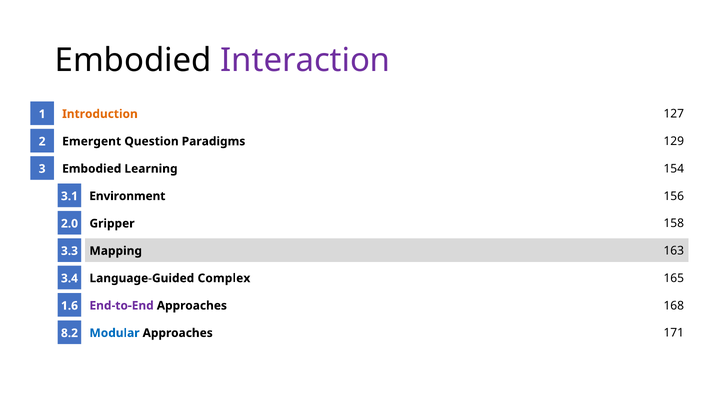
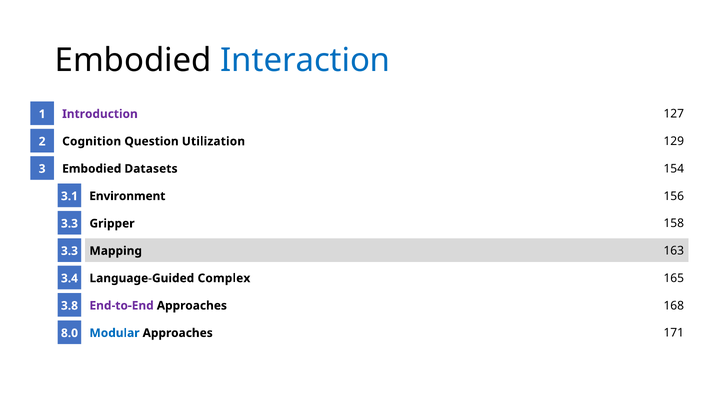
Interaction colour: purple -> blue (305, 60)
Introduction colour: orange -> purple (100, 114)
Emergent: Emergent -> Cognition (92, 141)
Paradigms: Paradigms -> Utilization (213, 141)
Learning: Learning -> Datasets (151, 169)
2.0: 2.0 -> 3.3 (69, 223)
1.6: 1.6 -> 3.8 (69, 305)
8.2: 8.2 -> 8.0 (69, 333)
